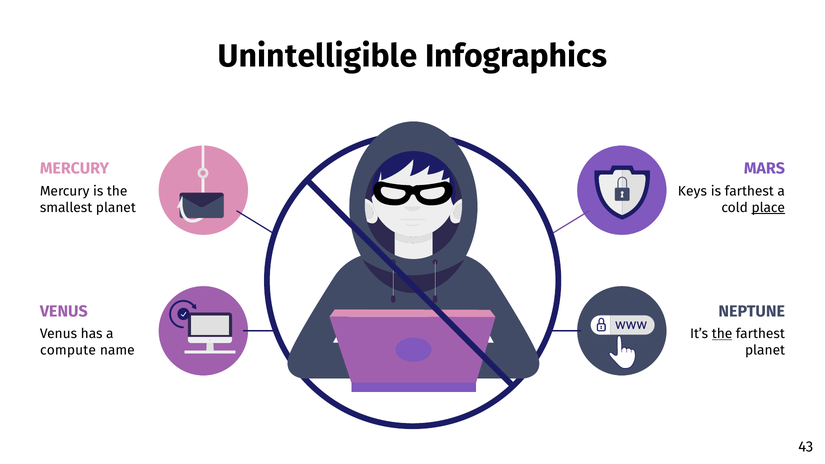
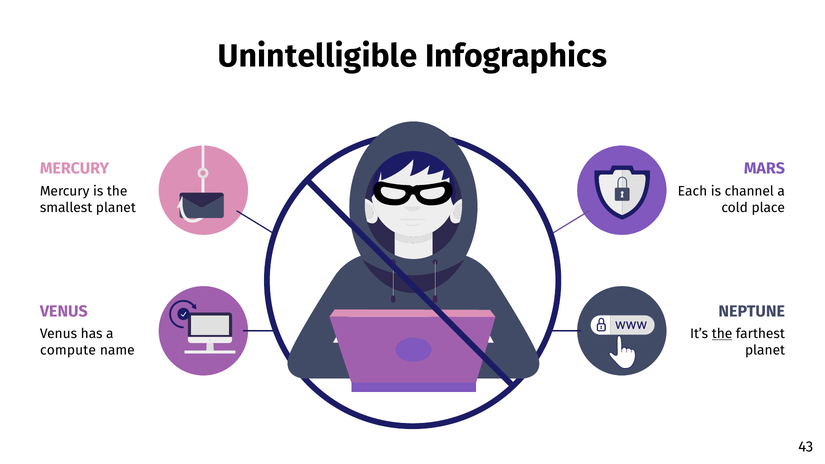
Keys: Keys -> Each (692, 191)
is farthest: farthest -> channel (749, 191)
place underline: present -> none (768, 208)
